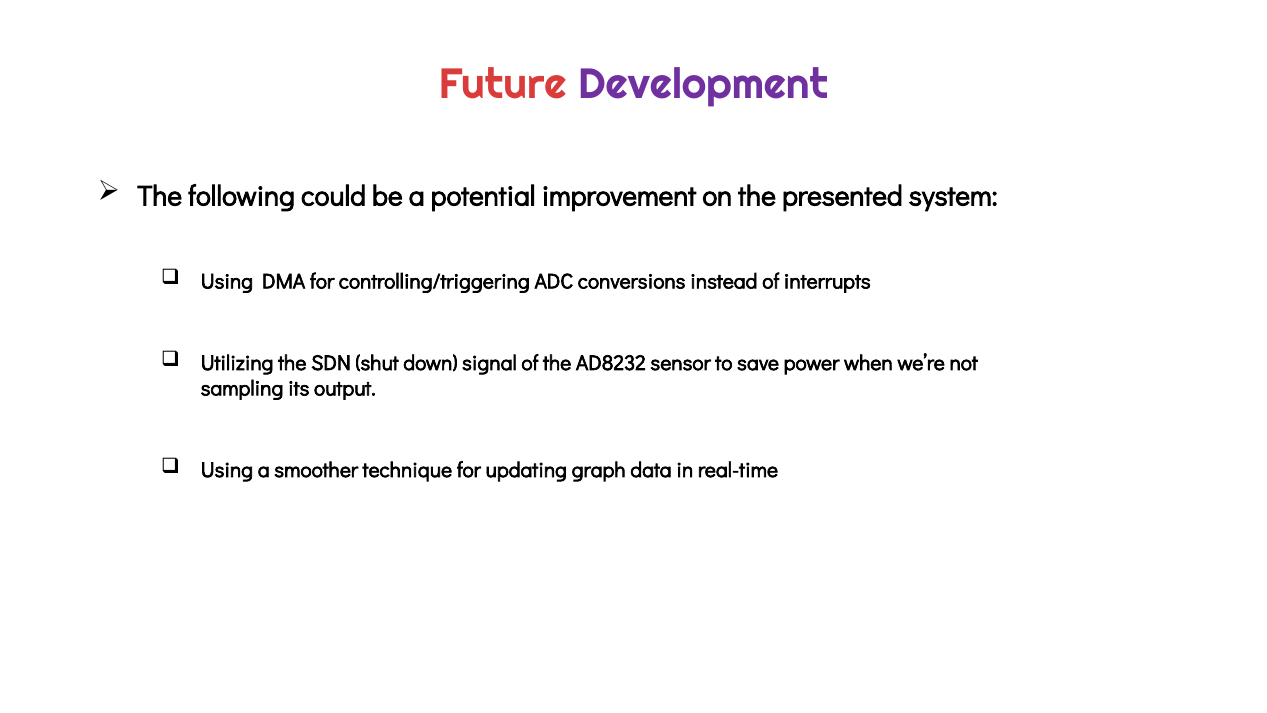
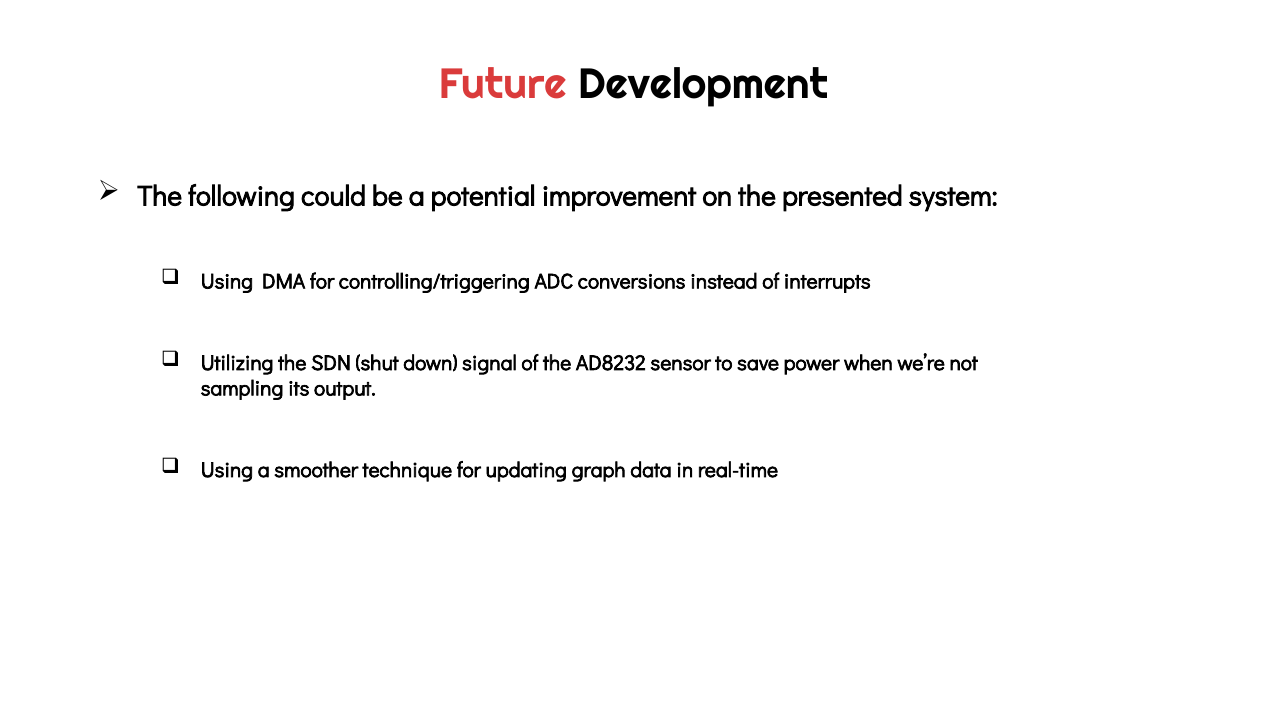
Development colour: purple -> black (703, 84)
